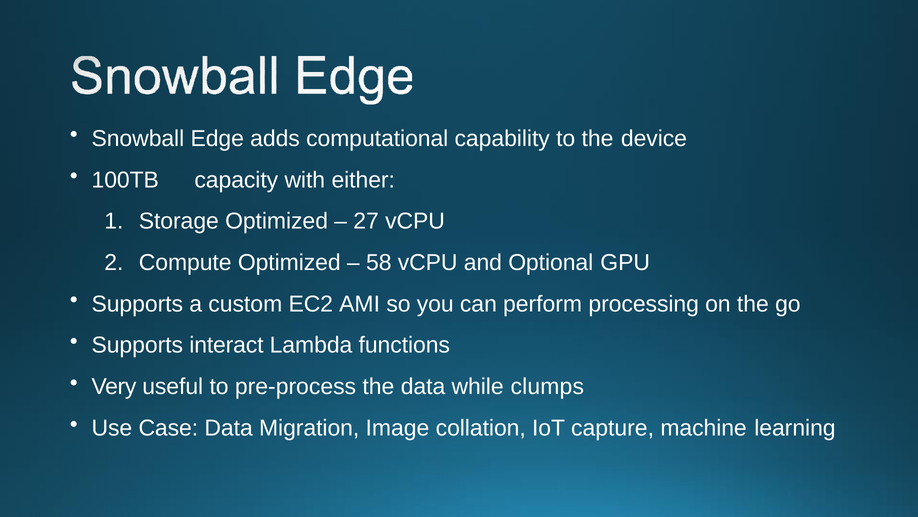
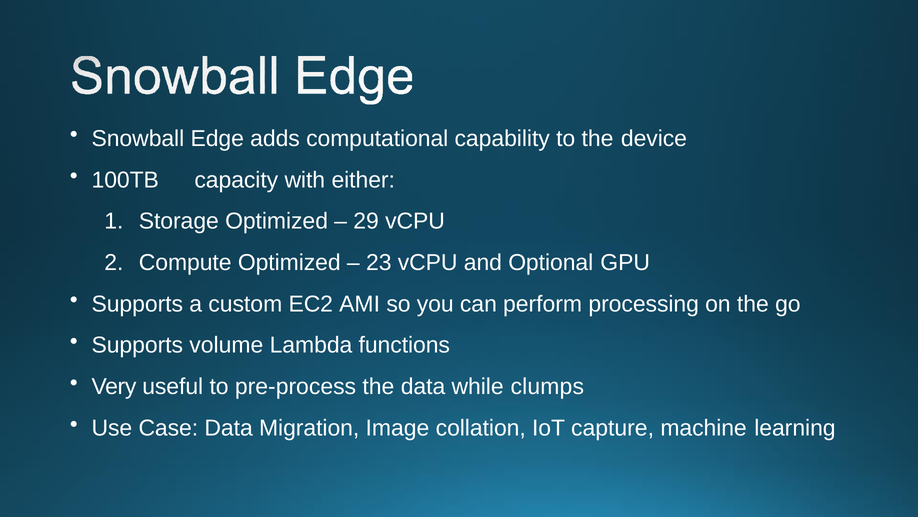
27: 27 -> 29 (366, 221)
58: 58 -> 23 (379, 262)
interact: interact -> volume (226, 345)
